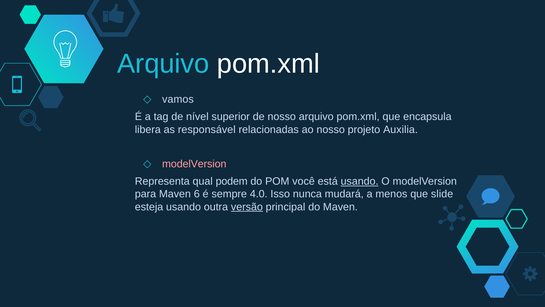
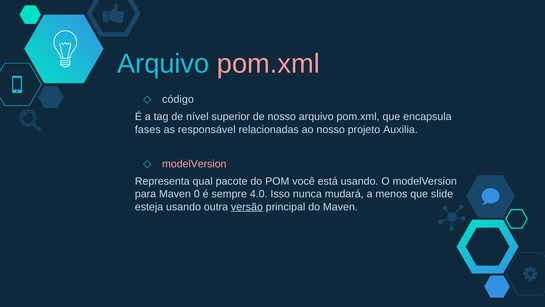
pom.xml colour: white -> pink (268, 64)
vamos: vamos -> código (178, 99)
libera: libera -> fases (148, 129)
podem: podem -> pacote (232, 181)
usando underline: present -> none (360, 181)
6: 6 -> 0 (197, 194)
